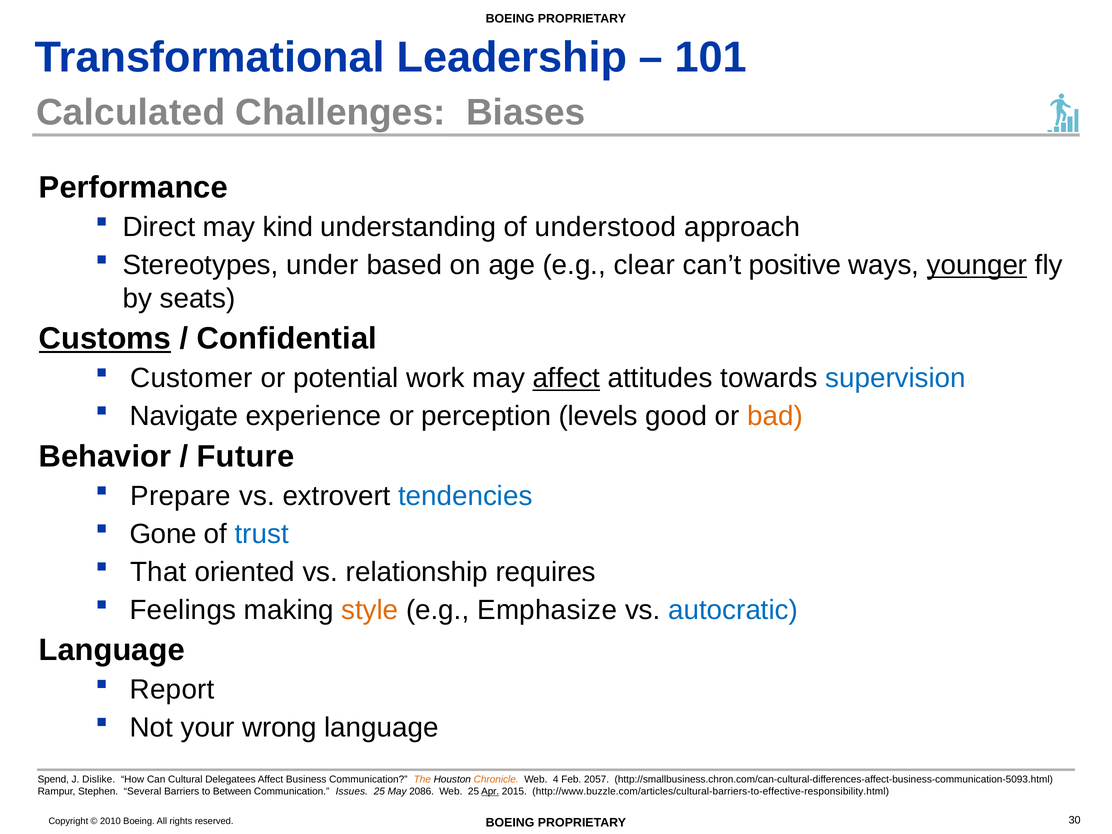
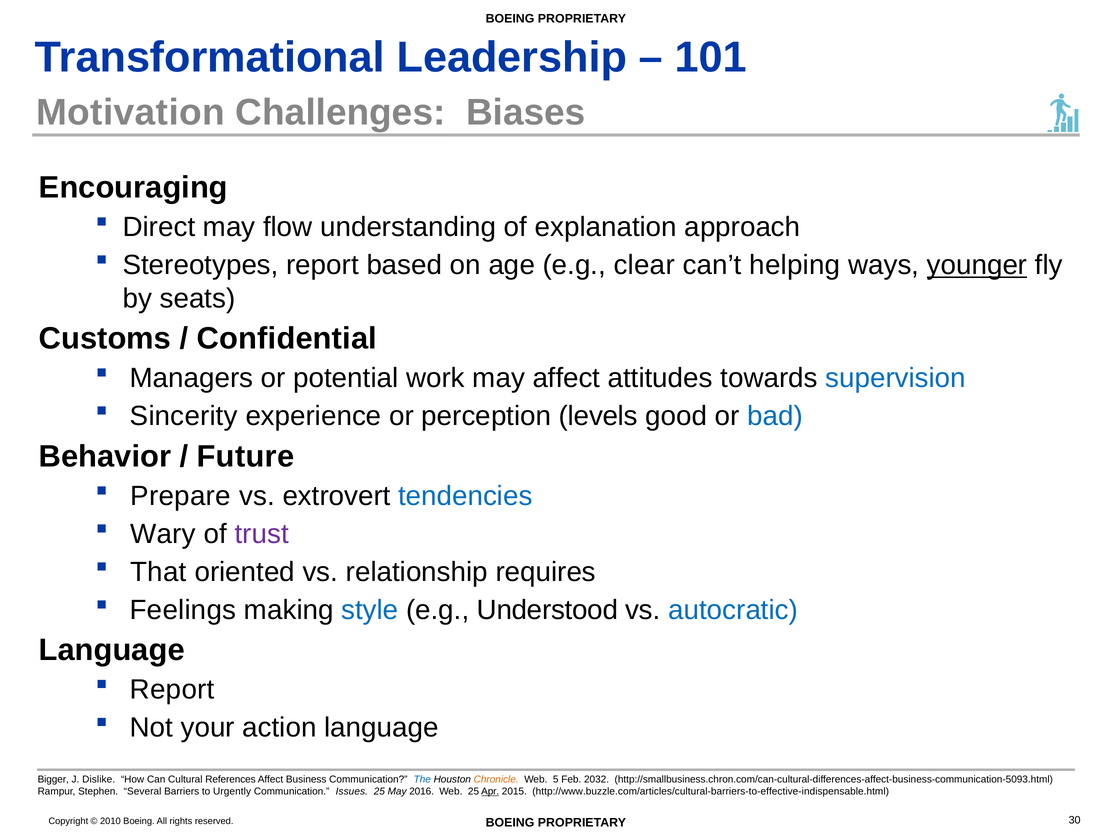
Calculated: Calculated -> Motivation (130, 112)
Performance: Performance -> Encouraging (133, 188)
kind: kind -> flow (288, 227)
understood: understood -> explanation (606, 227)
Stereotypes under: under -> report (323, 265)
positive: positive -> helping (795, 265)
Customs underline: present -> none (105, 339)
Customer: Customer -> Managers (192, 378)
affect underline: present -> none (566, 378)
Navigate: Navigate -> Sincerity (184, 416)
bad colour: orange -> blue (775, 416)
Gone: Gone -> Wary (163, 534)
trust colour: blue -> purple (262, 534)
style colour: orange -> blue (370, 610)
Emphasize: Emphasize -> Understood (547, 610)
wrong: wrong -> action (279, 728)
Spend: Spend -> Bigger (53, 779)
Delegatees: Delegatees -> References (231, 779)
The colour: orange -> blue (422, 779)
4: 4 -> 5 (556, 779)
2057: 2057 -> 2032 (597, 779)
Between: Between -> Urgently (232, 792)
2086: 2086 -> 2016 (422, 792)
http://www.buzzle.com/articles/cultural-barriers-to-effective-responsibility.html: http://www.buzzle.com/articles/cultural-barriers-to-effective-responsibility.html -> http://www.buzzle.com/articles/cultural-barriers-to-effective-indispensable.html (711, 792)
